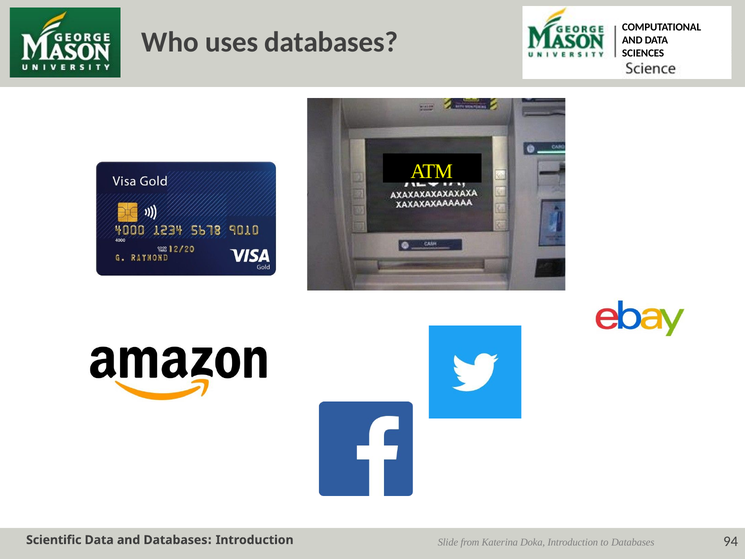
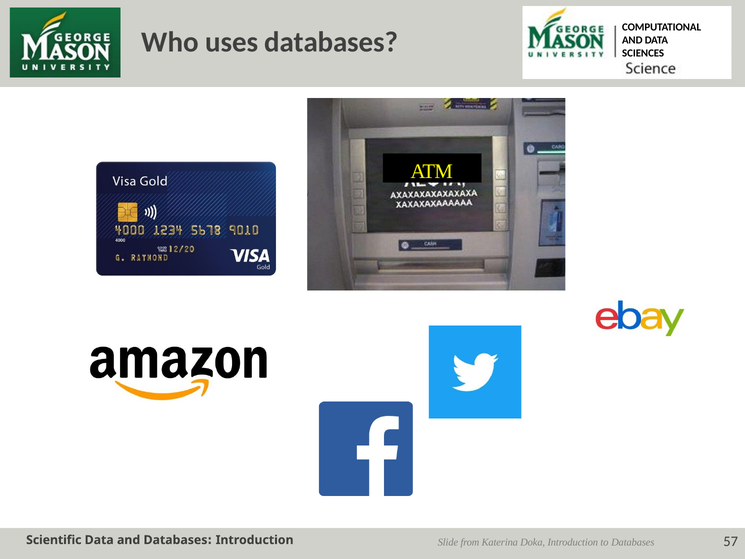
94: 94 -> 57 (731, 541)
